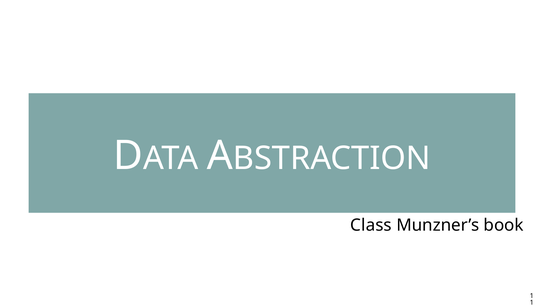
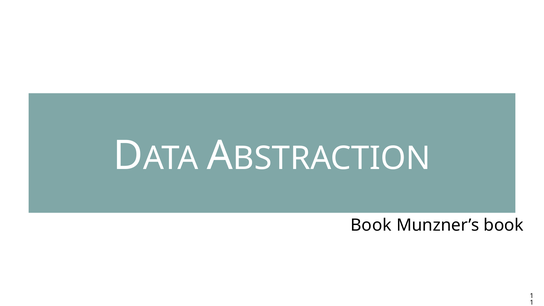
Class: Class -> Book (371, 225)
